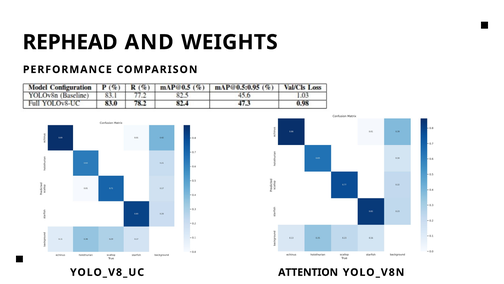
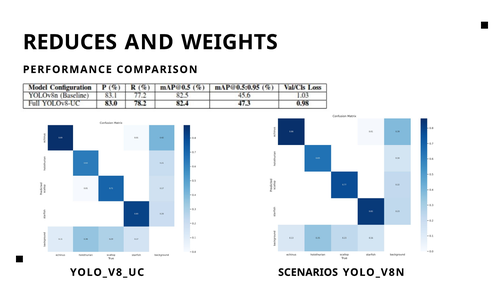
REPHEAD: REPHEAD -> REDUCES (70, 42)
ATTENTION: ATTENTION -> SCENARIOS (308, 272)
